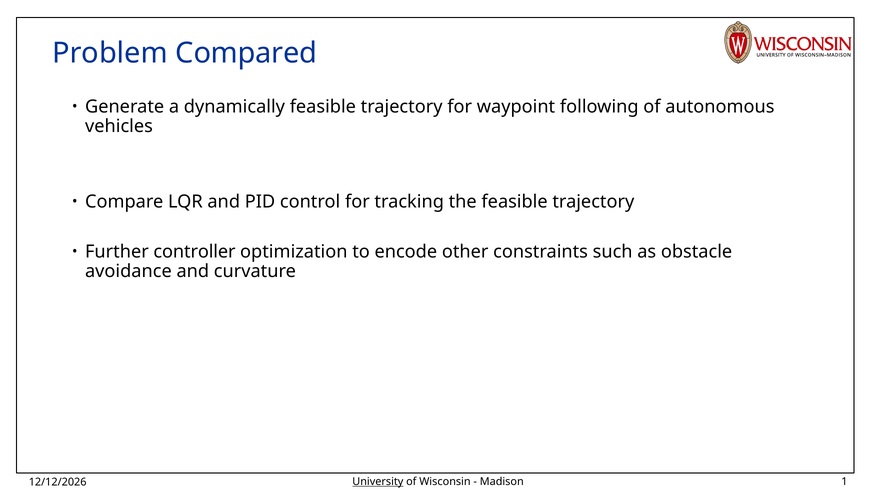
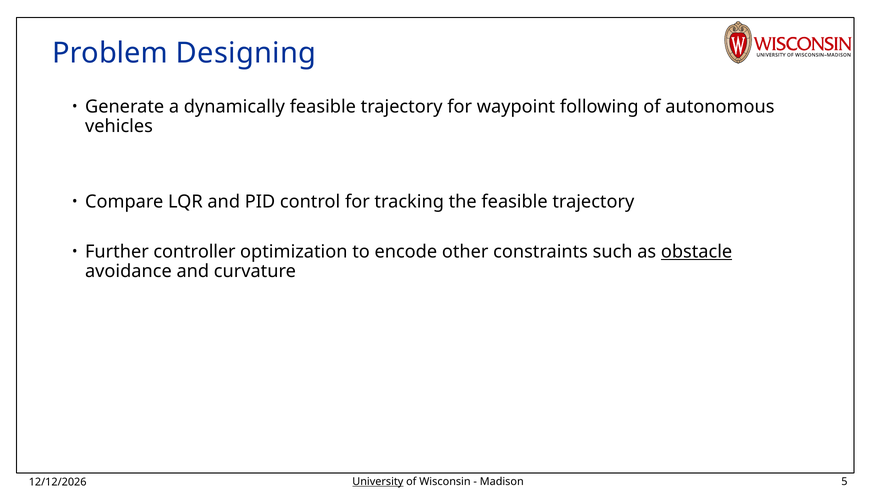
Compared: Compared -> Designing (246, 53)
obstacle underline: none -> present (697, 252)
1: 1 -> 5 (844, 481)
